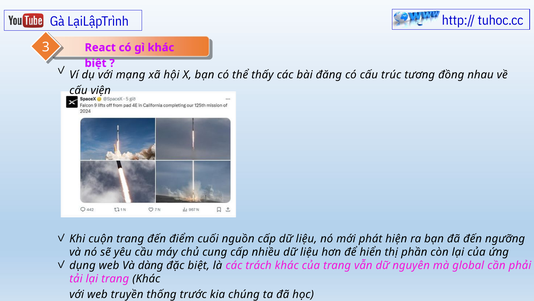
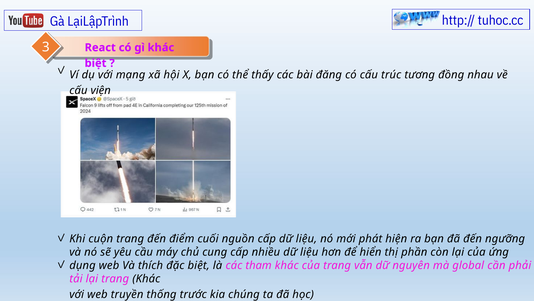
dàng: dàng -> thích (150, 265)
trách: trách -> tham (259, 265)
